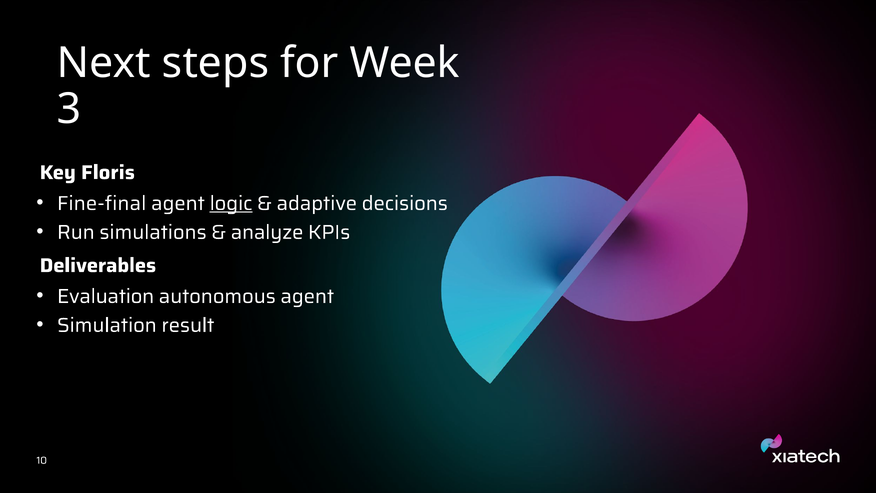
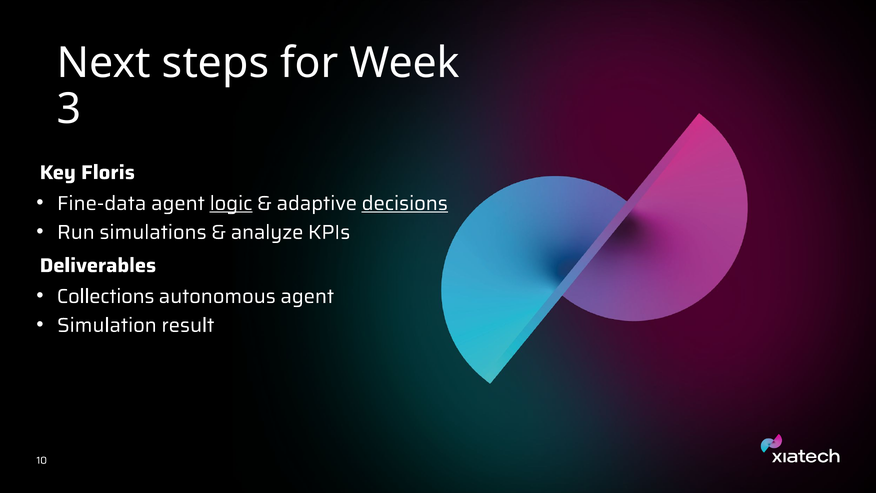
Fine-final: Fine-final -> Fine-data (102, 203)
decisions underline: none -> present (405, 203)
Evaluation: Evaluation -> Collections (106, 296)
